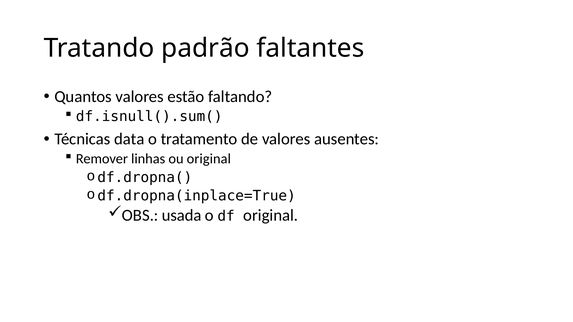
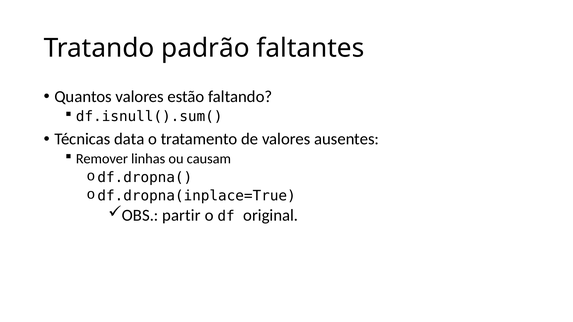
ou original: original -> causam (209, 159)
usada: usada -> partir (181, 216)
